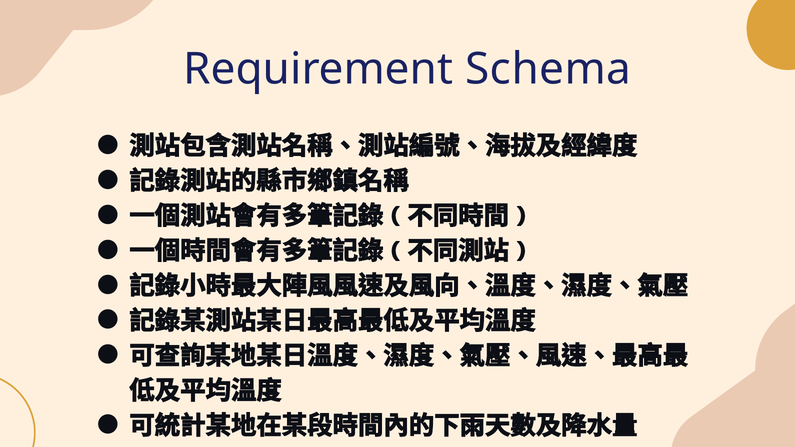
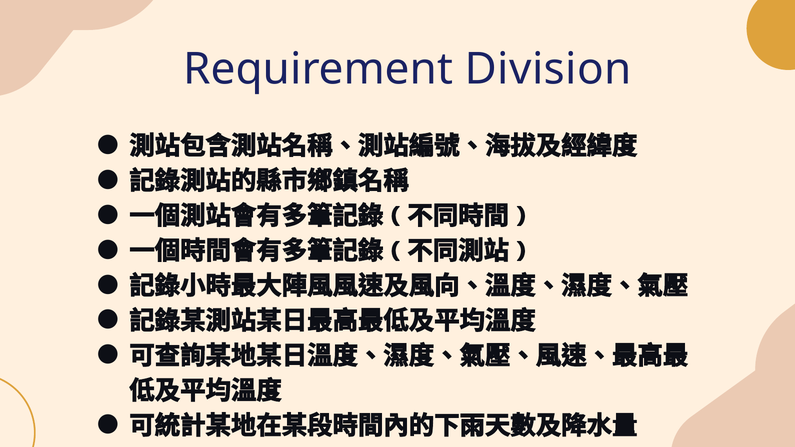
Schema: Schema -> Division (548, 69)
